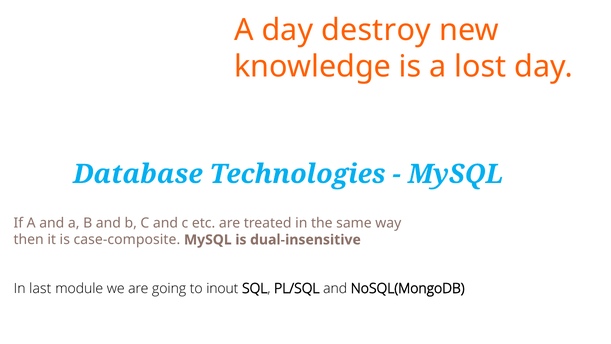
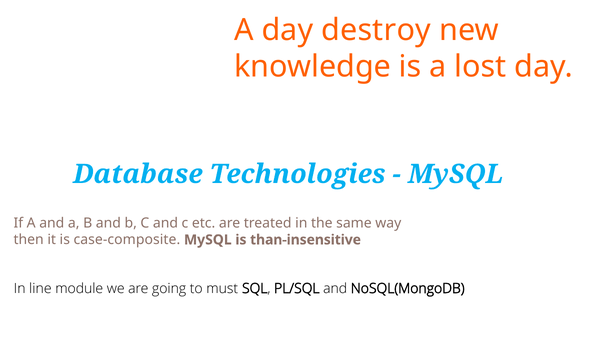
dual-insensitive: dual-insensitive -> than-insensitive (306, 240)
last: last -> line (40, 288)
inout: inout -> must (222, 288)
